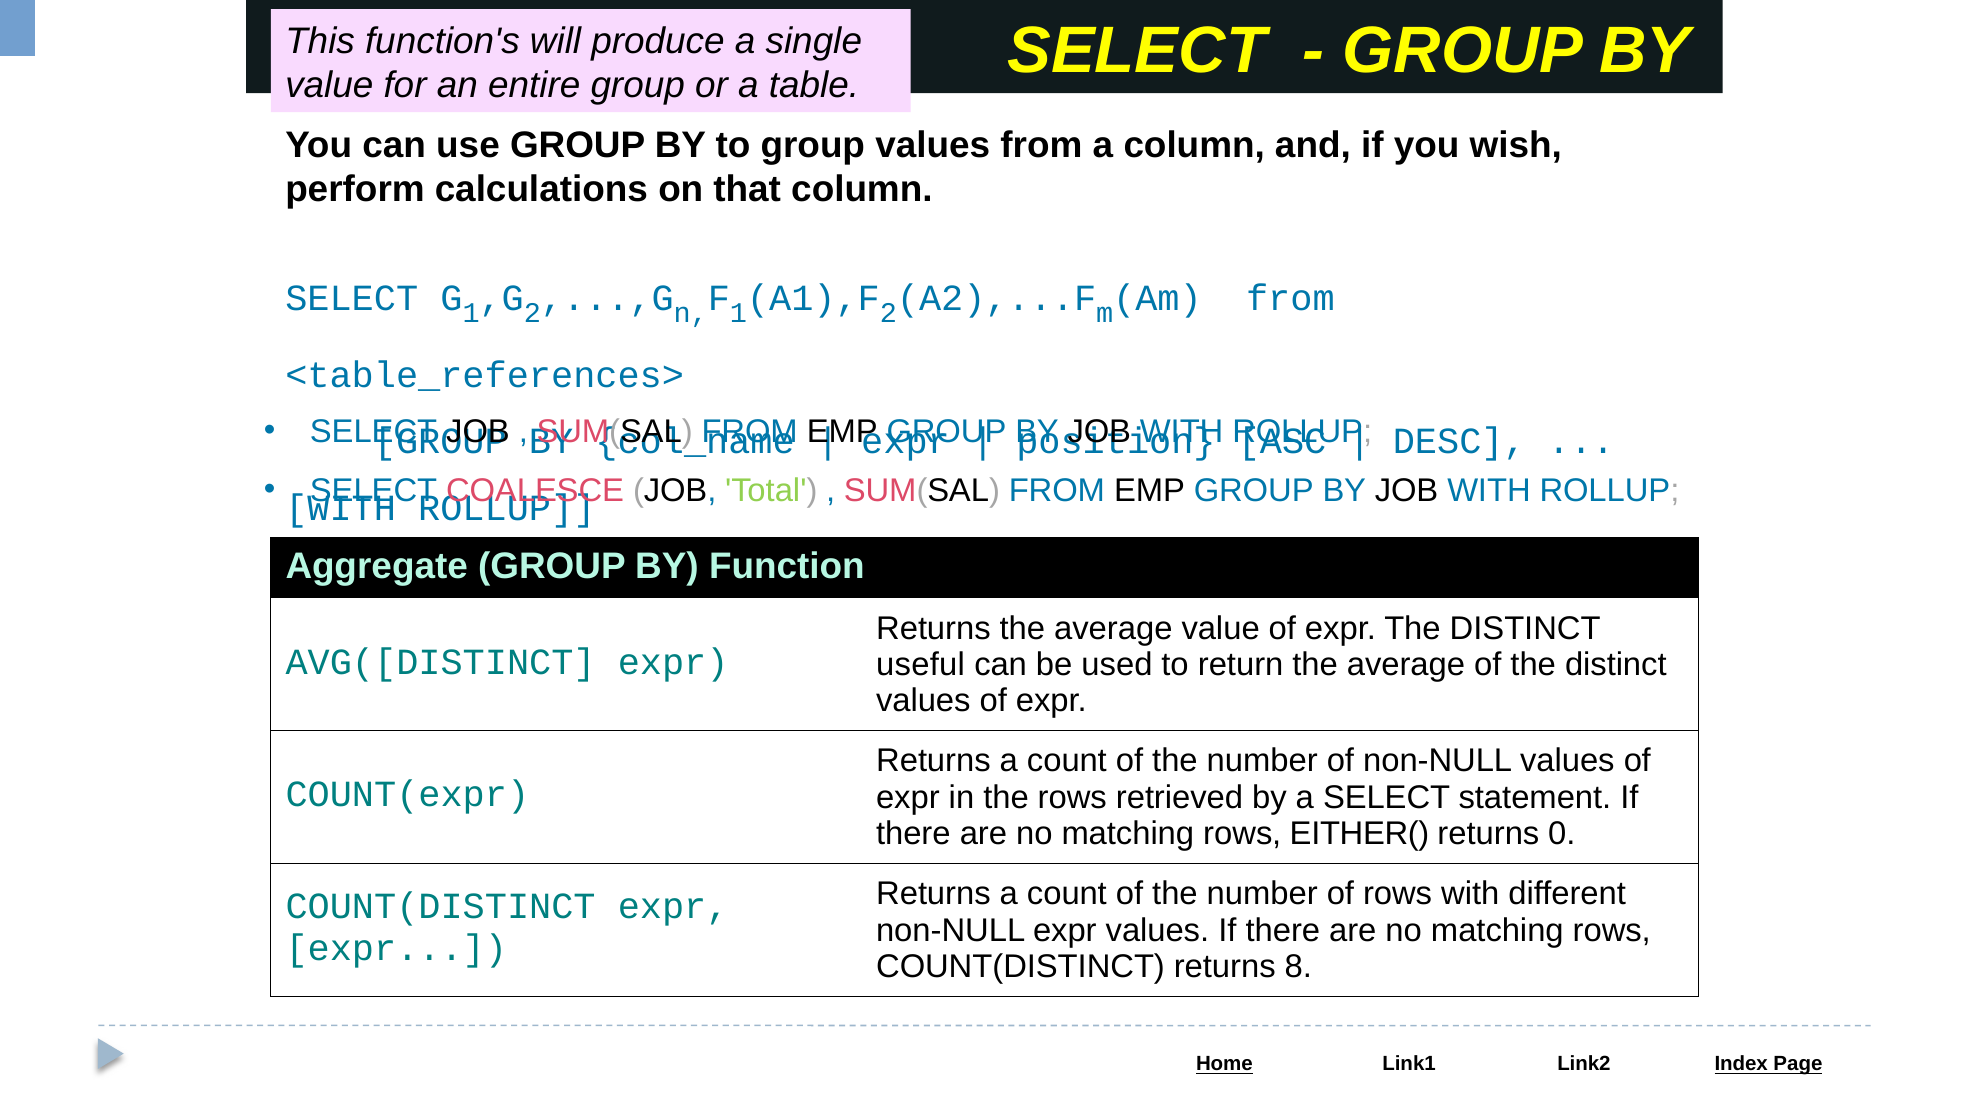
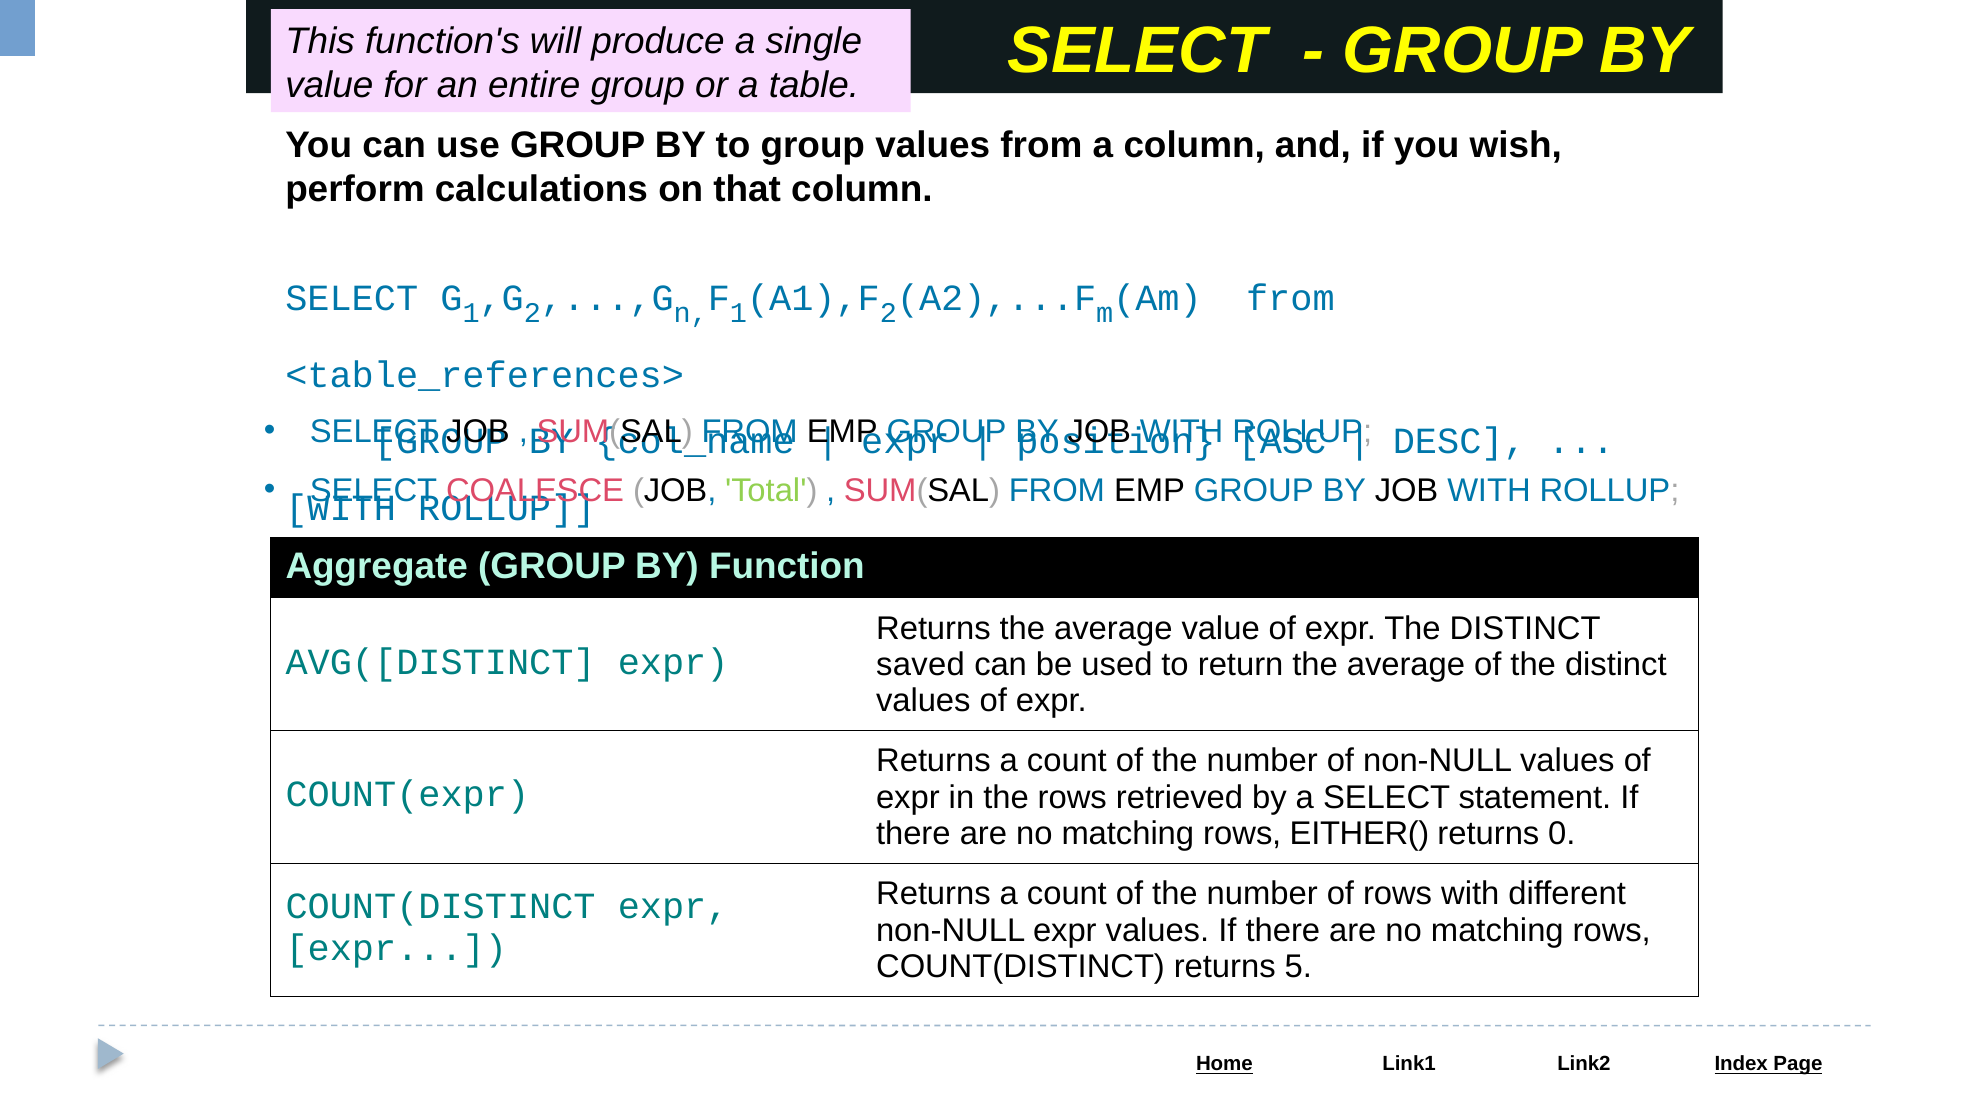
useful: useful -> saved (921, 665)
8: 8 -> 5 (1298, 967)
